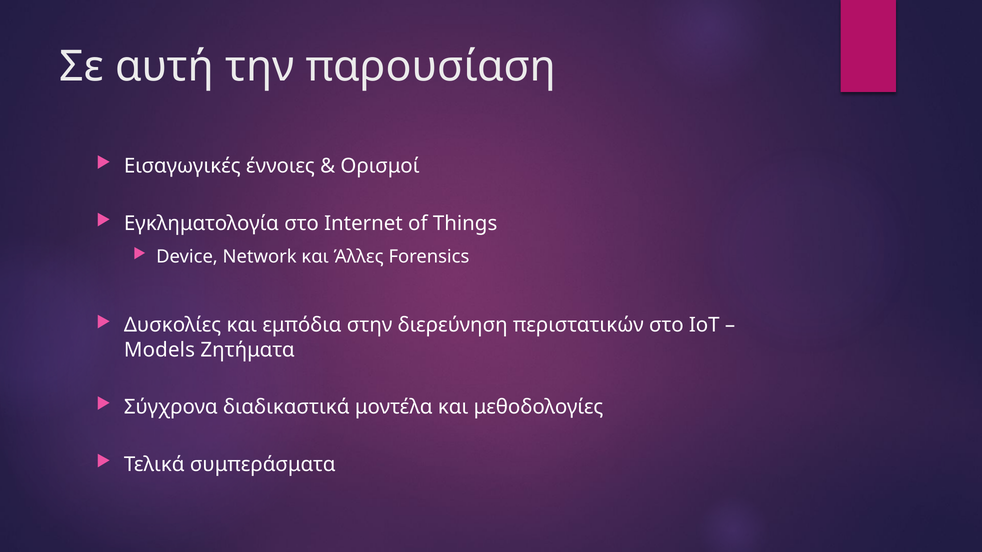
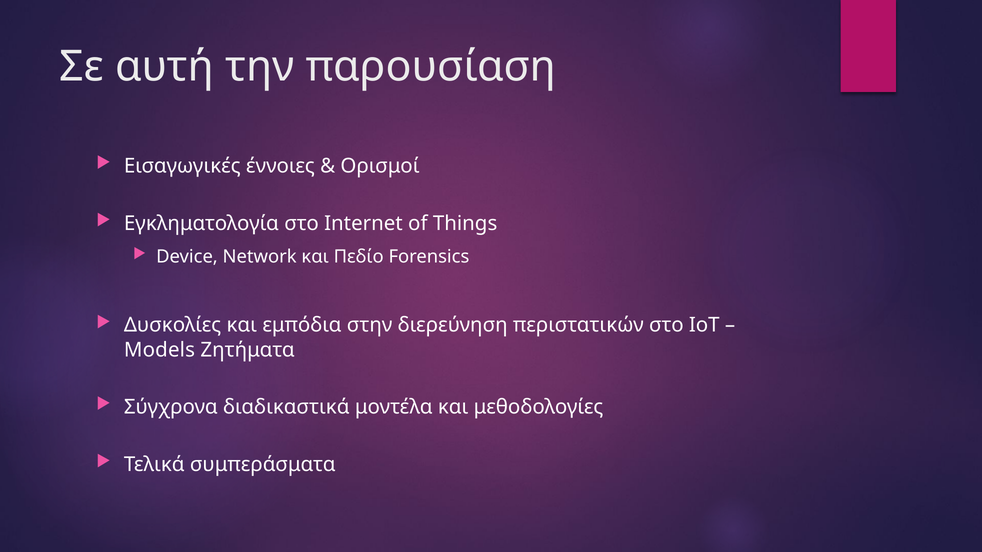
Άλλες: Άλλες -> Πεδίο (359, 257)
